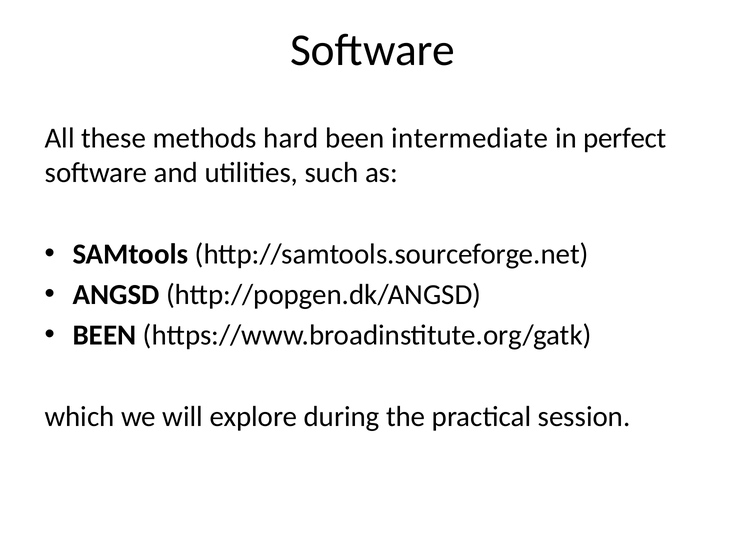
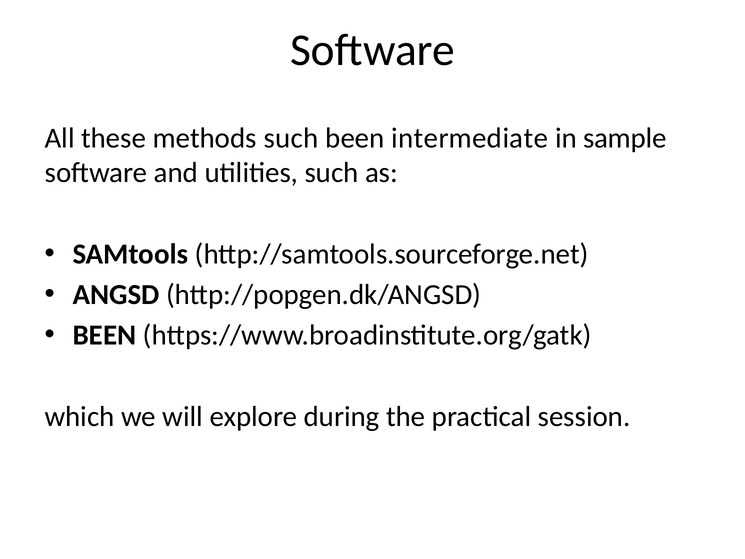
methods hard: hard -> such (291, 138)
perfect: perfect -> sample (625, 138)
